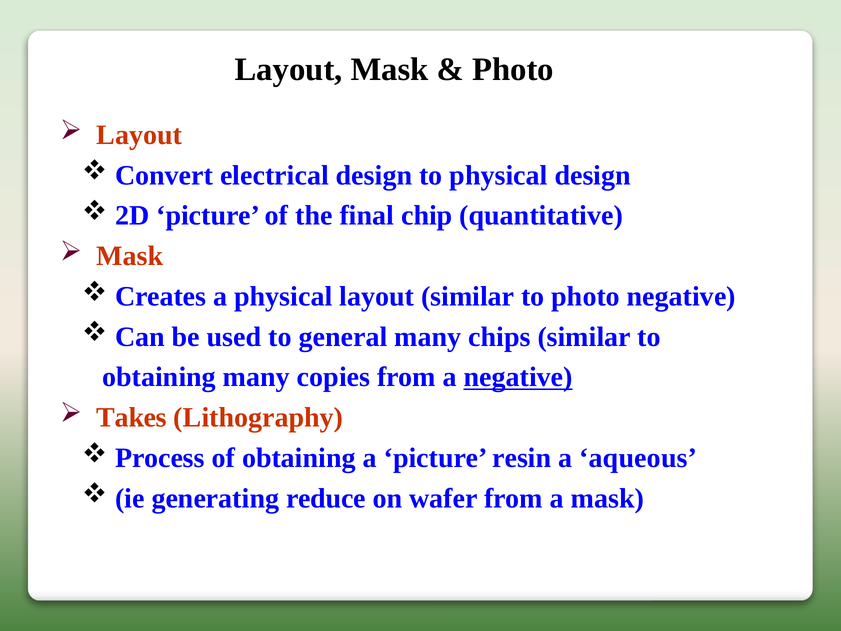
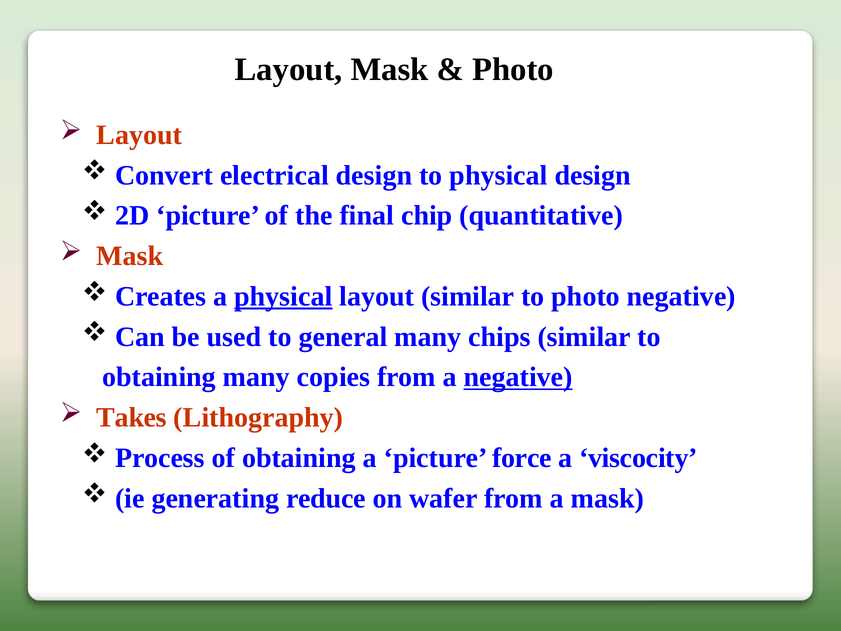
physical underline: none -> present (283, 296)
resin: resin -> force (522, 458)
aqueous: aqueous -> viscocity (638, 458)
